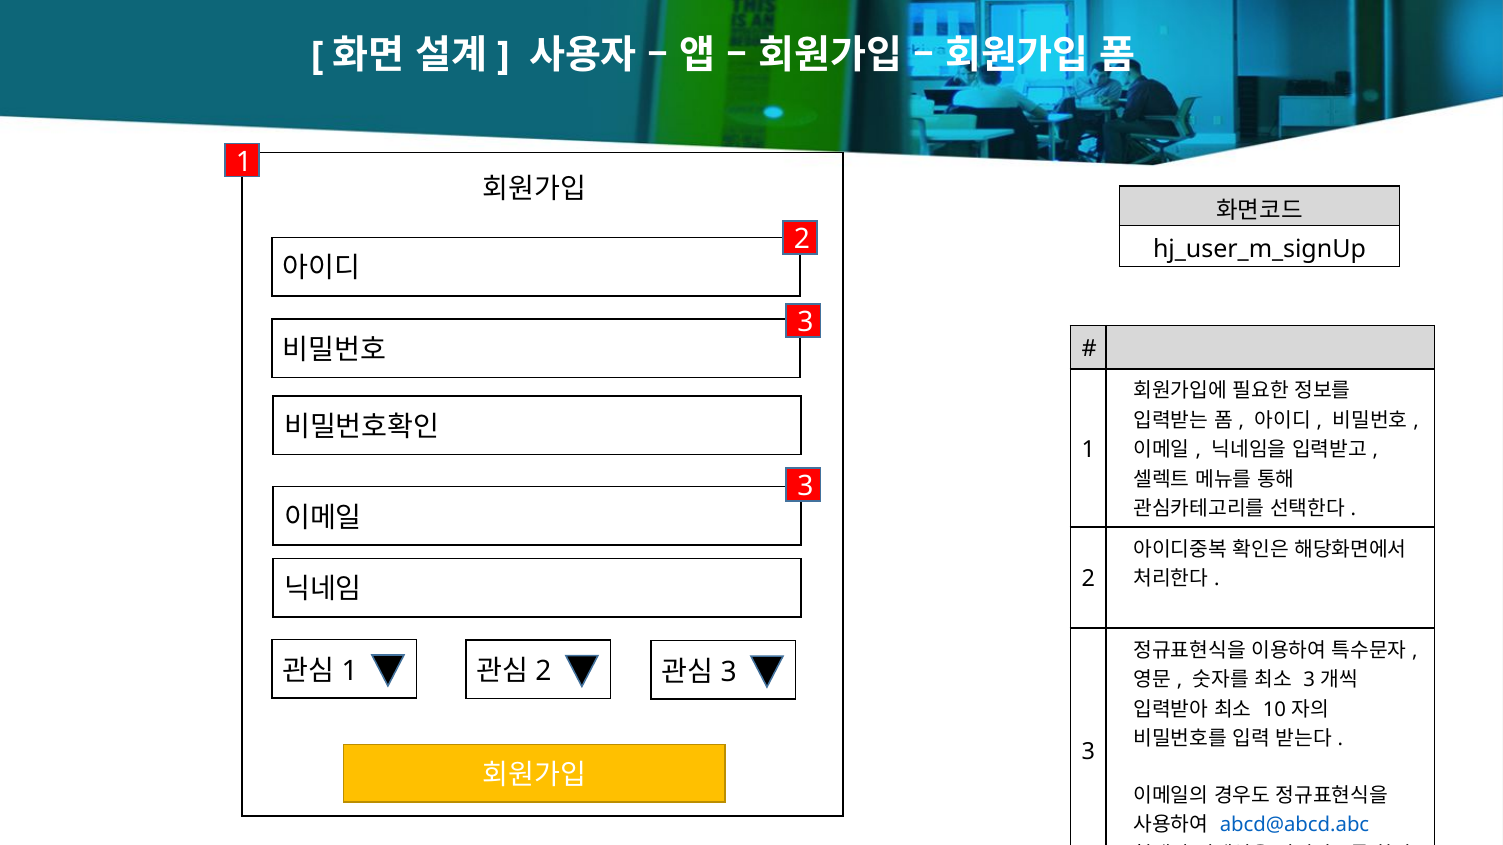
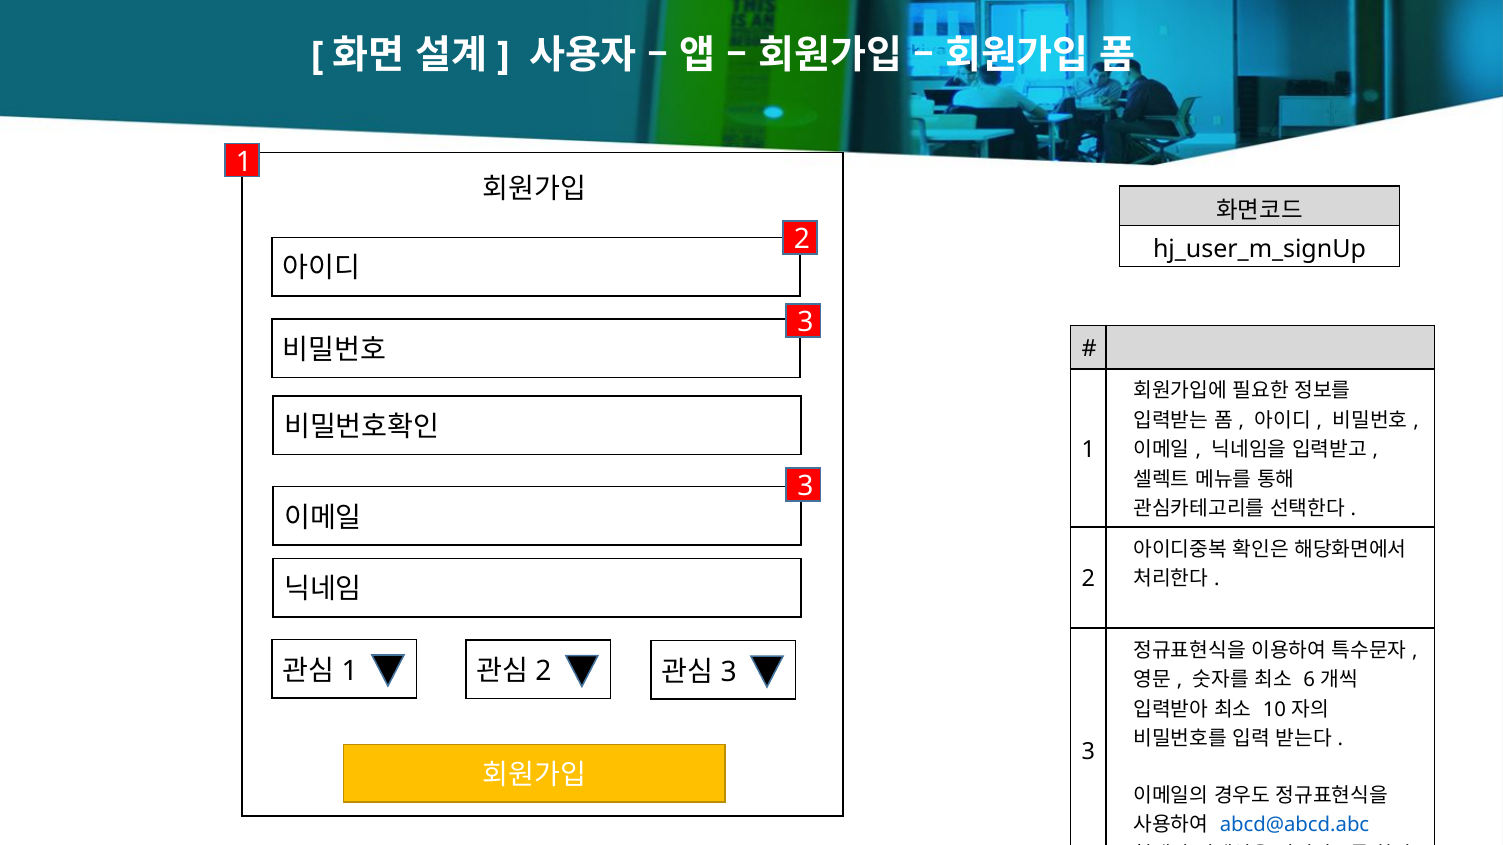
3: 3 -> 6 (1309, 680)
